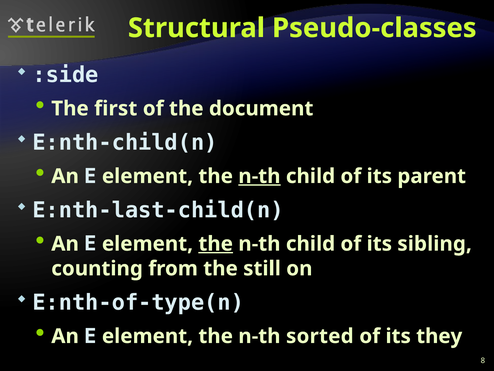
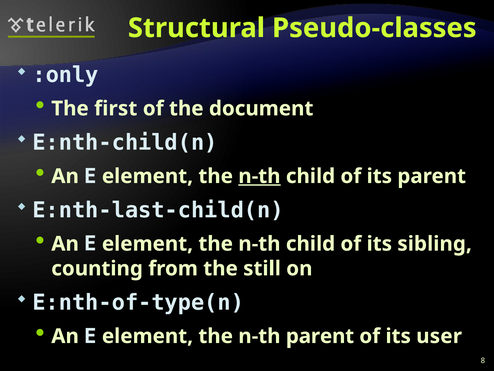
:side: :side -> :only (66, 75)
the underline: present -> none (216, 244)
n-th sorted: sorted -> parent (320, 336)
they: they -> user (439, 336)
